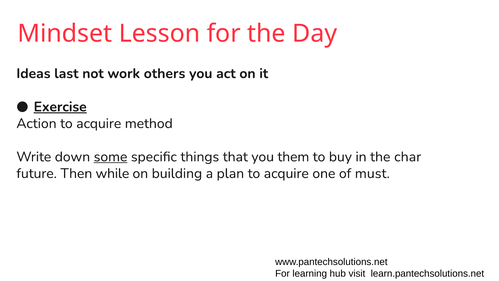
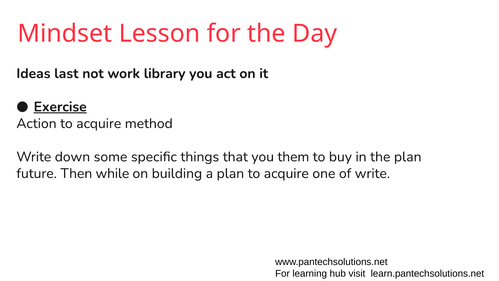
others: others -> library (165, 73)
some underline: present -> none (111, 157)
the char: char -> plan (408, 157)
of must: must -> write (372, 173)
